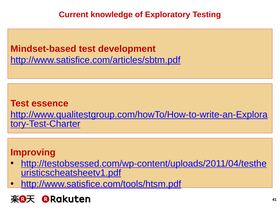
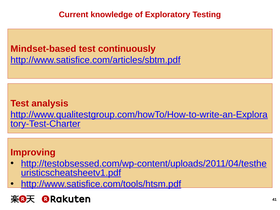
development: development -> continuously (127, 49)
essence: essence -> analysis (50, 103)
